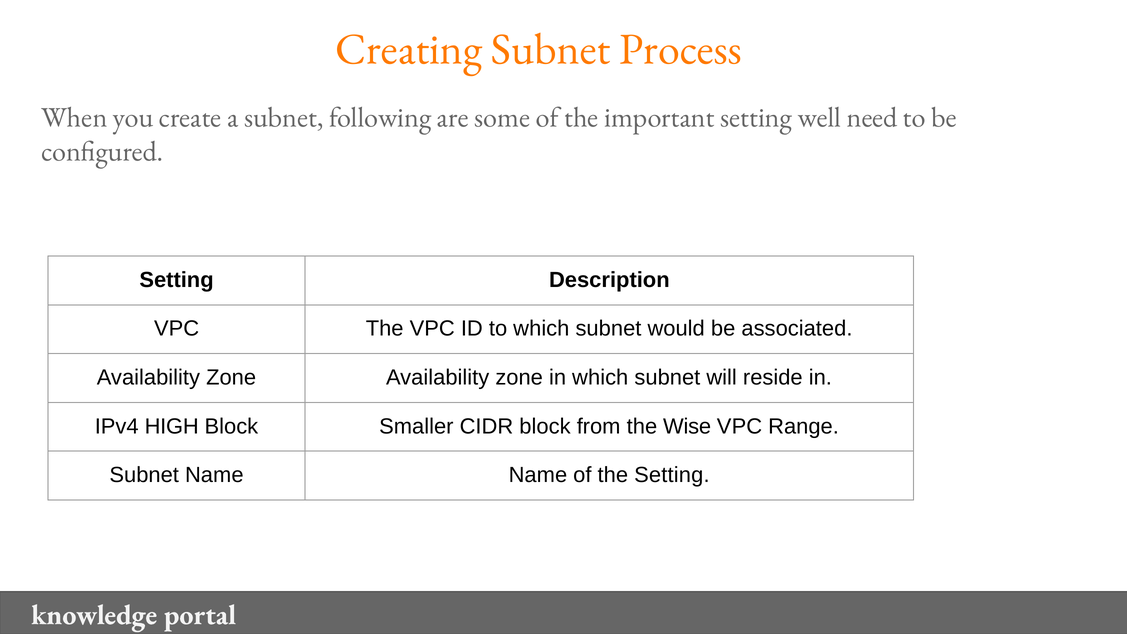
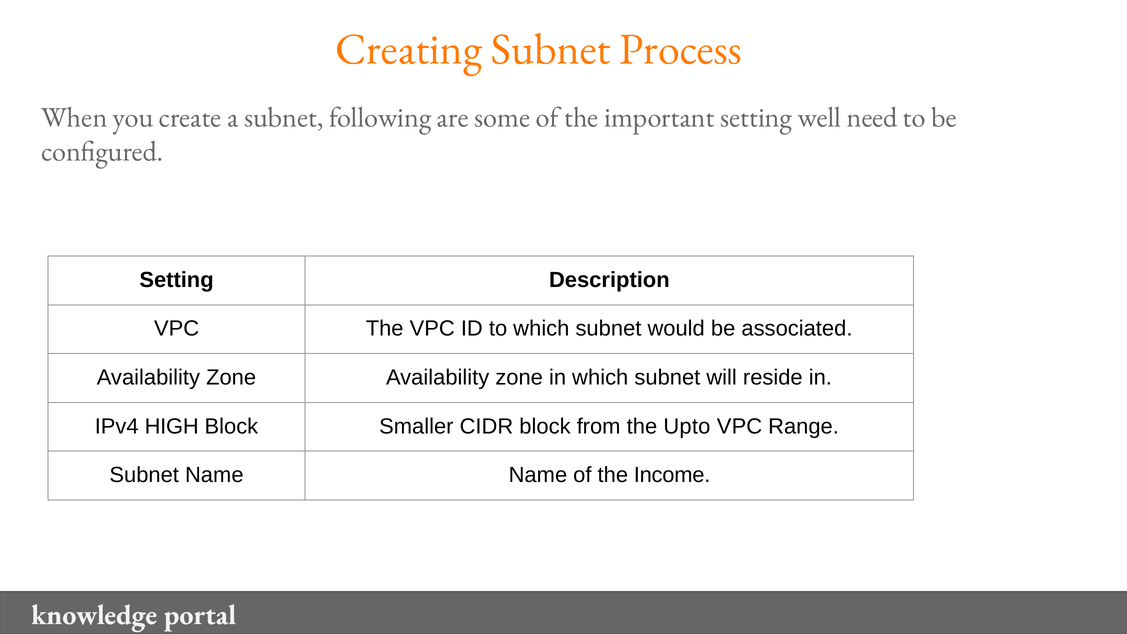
Wise: Wise -> Upto (687, 426)
the Setting: Setting -> Income (672, 475)
